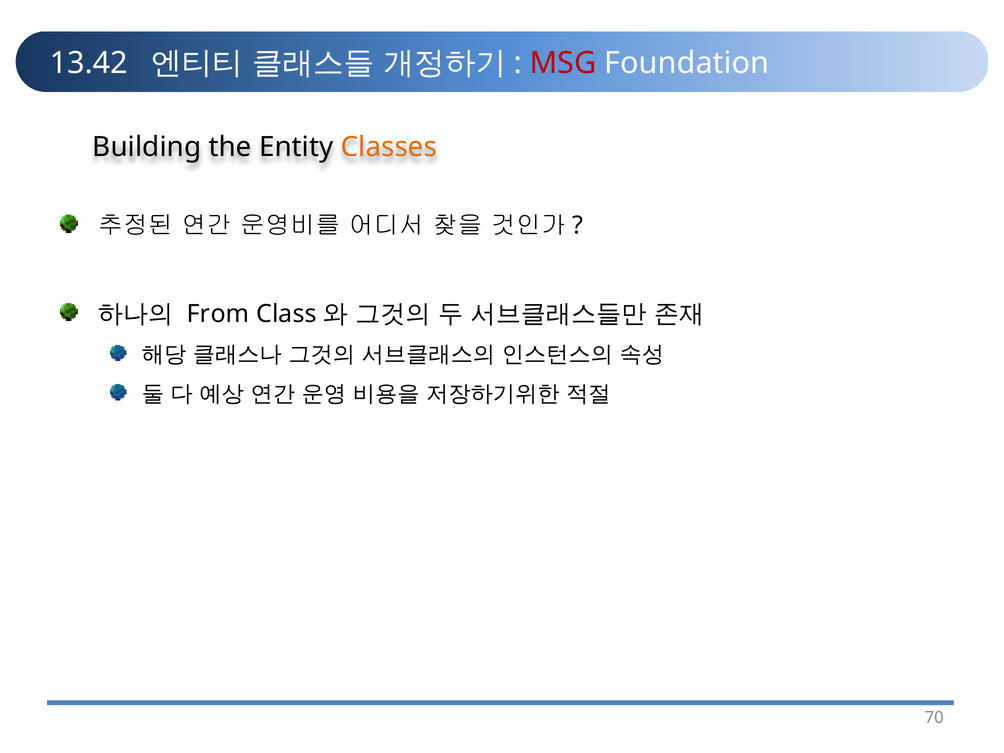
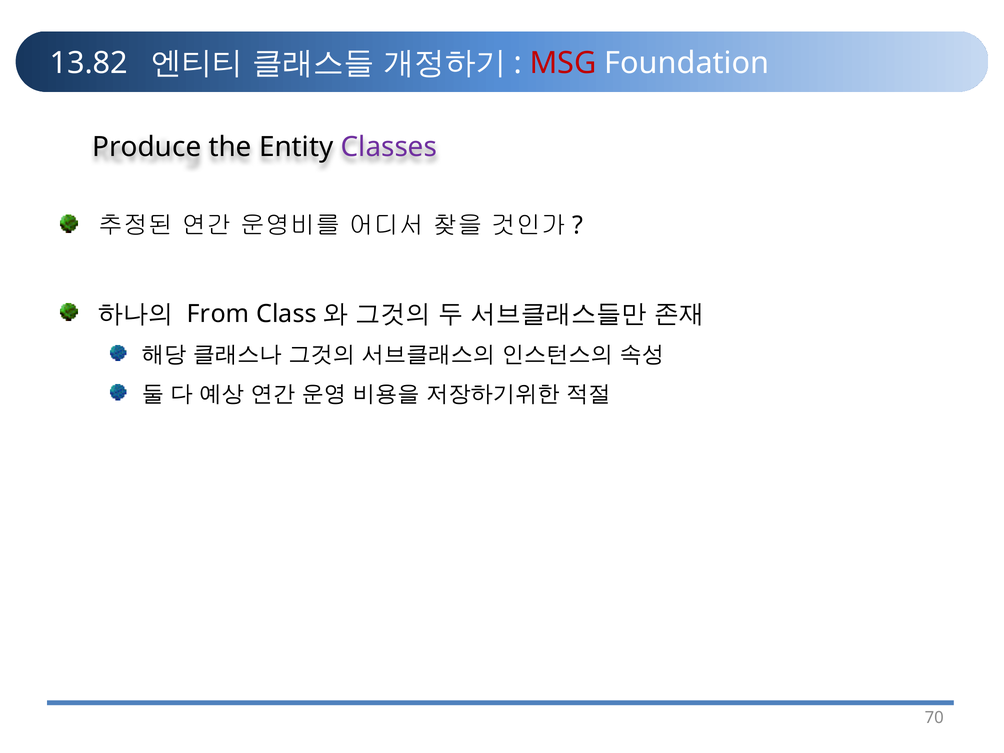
13.42: 13.42 -> 13.82 (89, 63)
Building: Building -> Produce (147, 147)
Classes colour: orange -> purple (389, 147)
